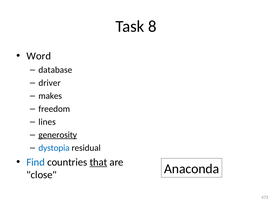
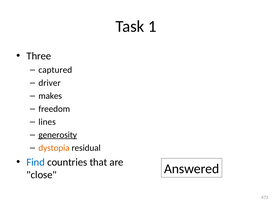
8: 8 -> 1 (152, 26)
Word: Word -> Three (39, 56)
database: database -> captured (55, 70)
dystopia colour: blue -> orange (54, 148)
that underline: present -> none (98, 162)
Anaconda: Anaconda -> Answered (192, 169)
